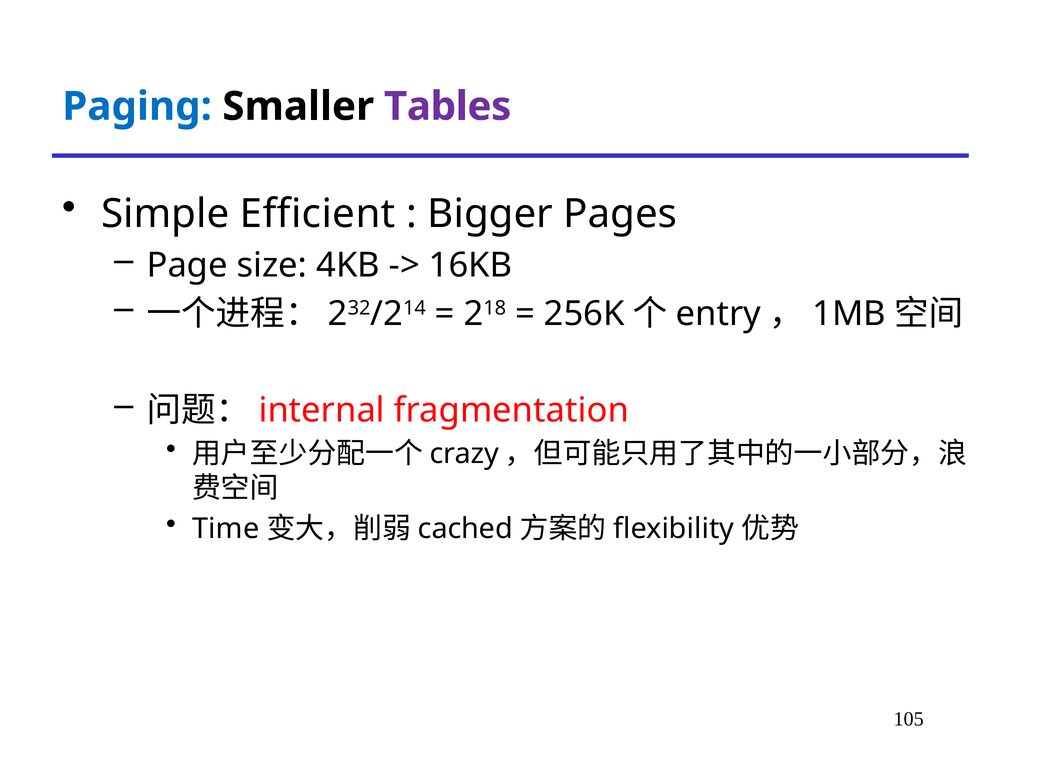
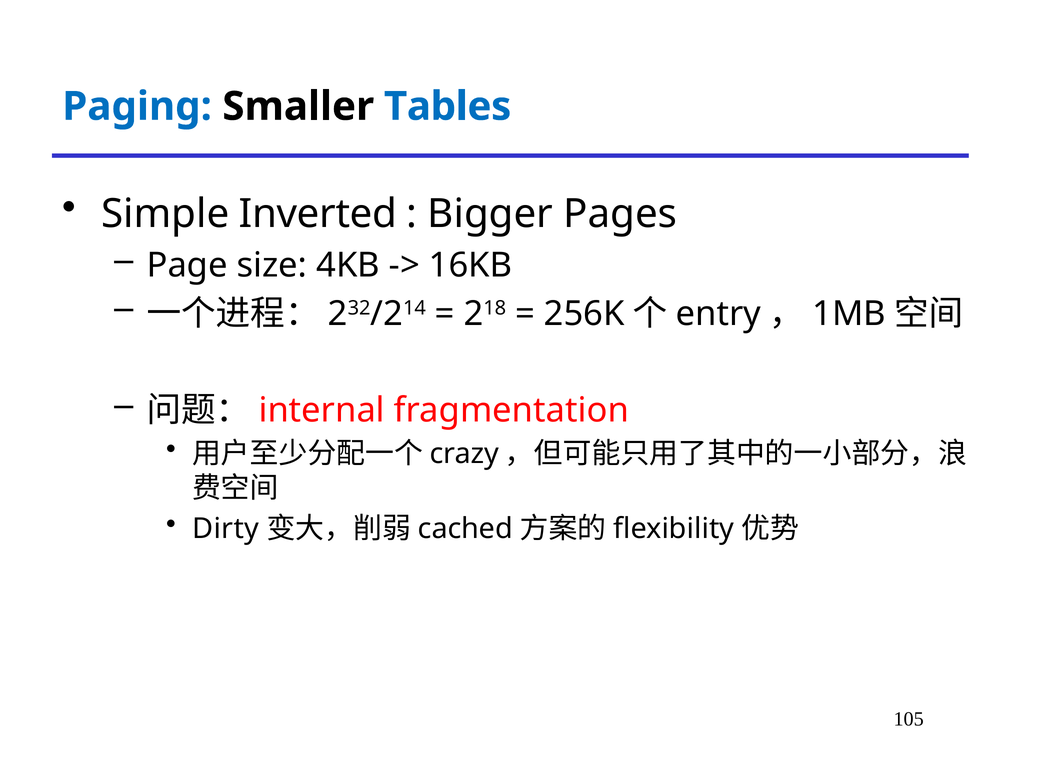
Tables colour: purple -> blue (448, 107)
Efficient: Efficient -> Inverted (318, 214)
Time: Time -> Dirty (226, 529)
